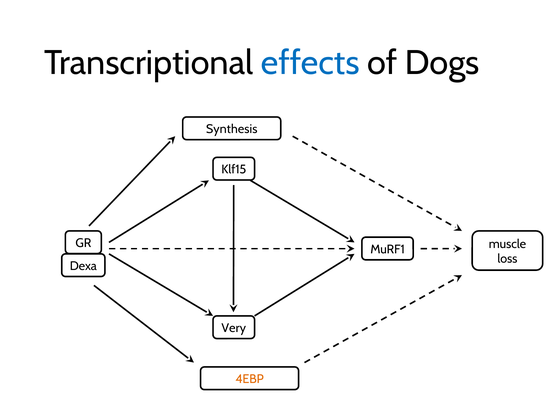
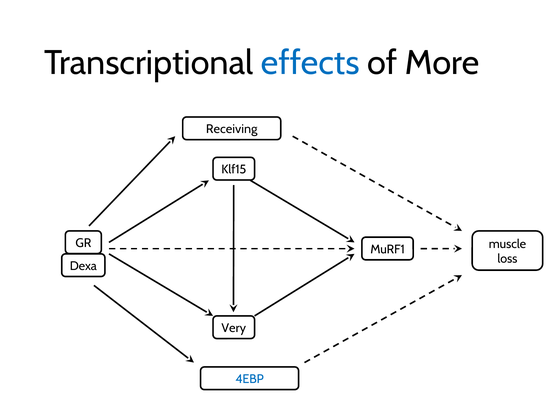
Dogs: Dogs -> More (442, 63)
Synthesis: Synthesis -> Receiving (232, 129)
4EBP colour: orange -> blue (250, 379)
